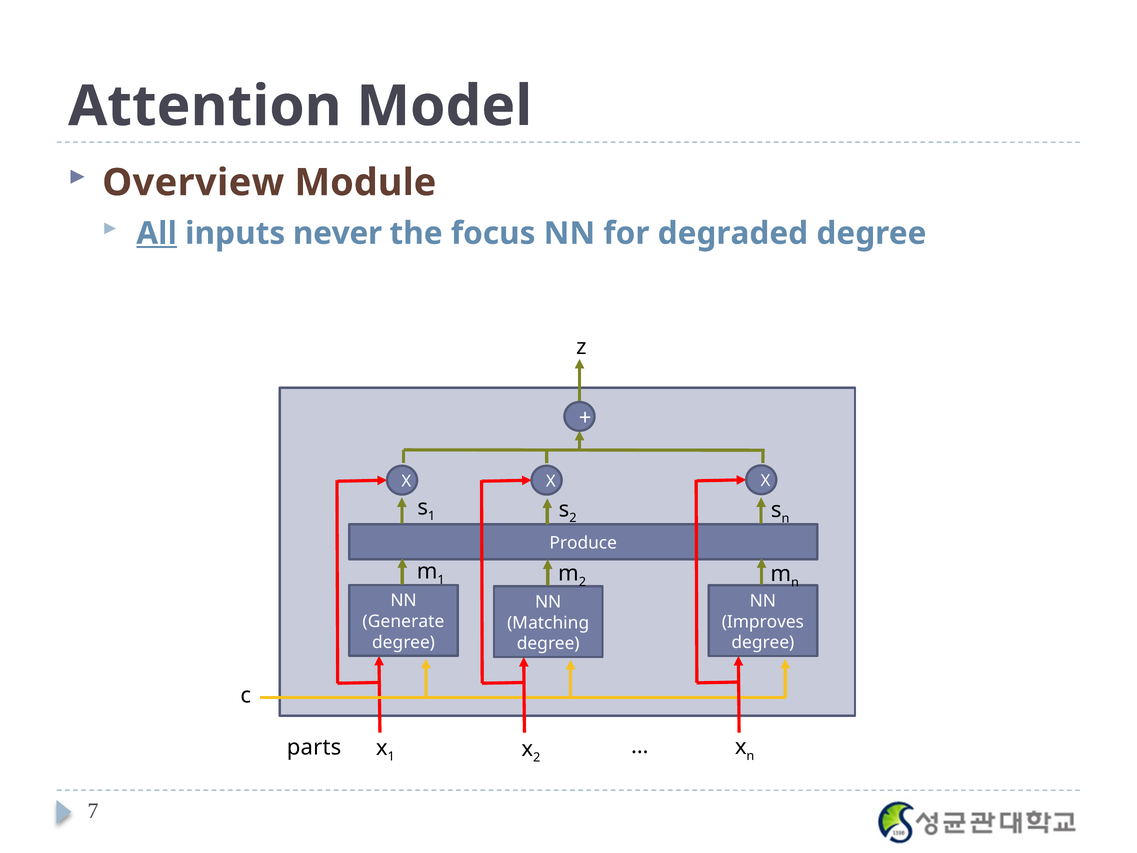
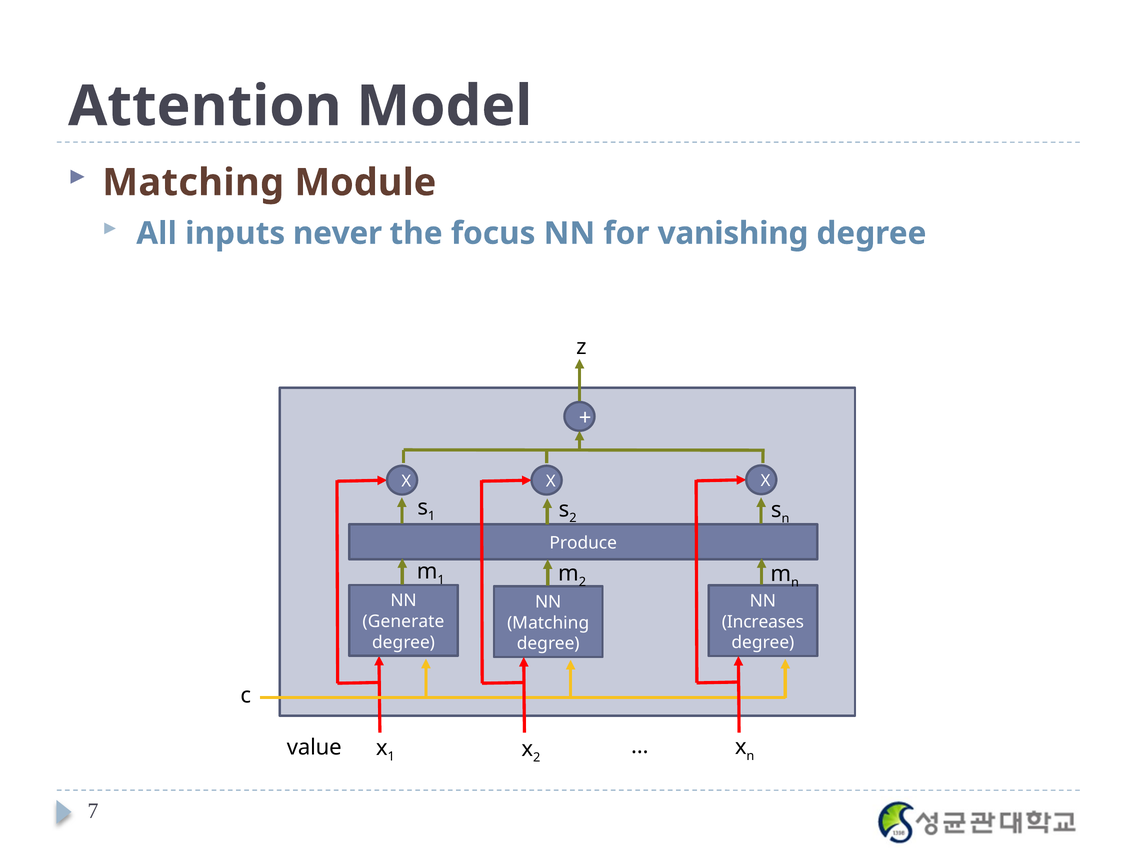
Overview: Overview -> Matching (193, 183)
All underline: present -> none (157, 233)
degraded: degraded -> vanishing (733, 233)
Improves: Improves -> Increases (763, 622)
parts: parts -> value (314, 747)
